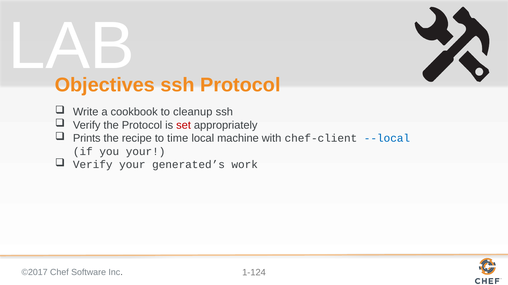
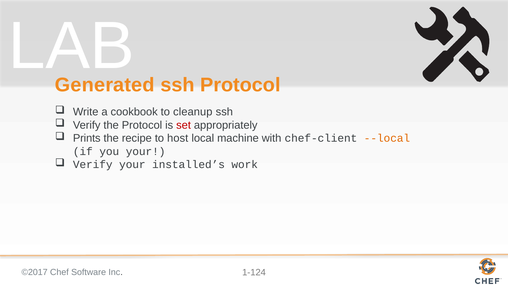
Objectives: Objectives -> Generated (105, 85)
time: time -> host (178, 139)
--local colour: blue -> orange (387, 139)
generated’s: generated’s -> installed’s (189, 165)
